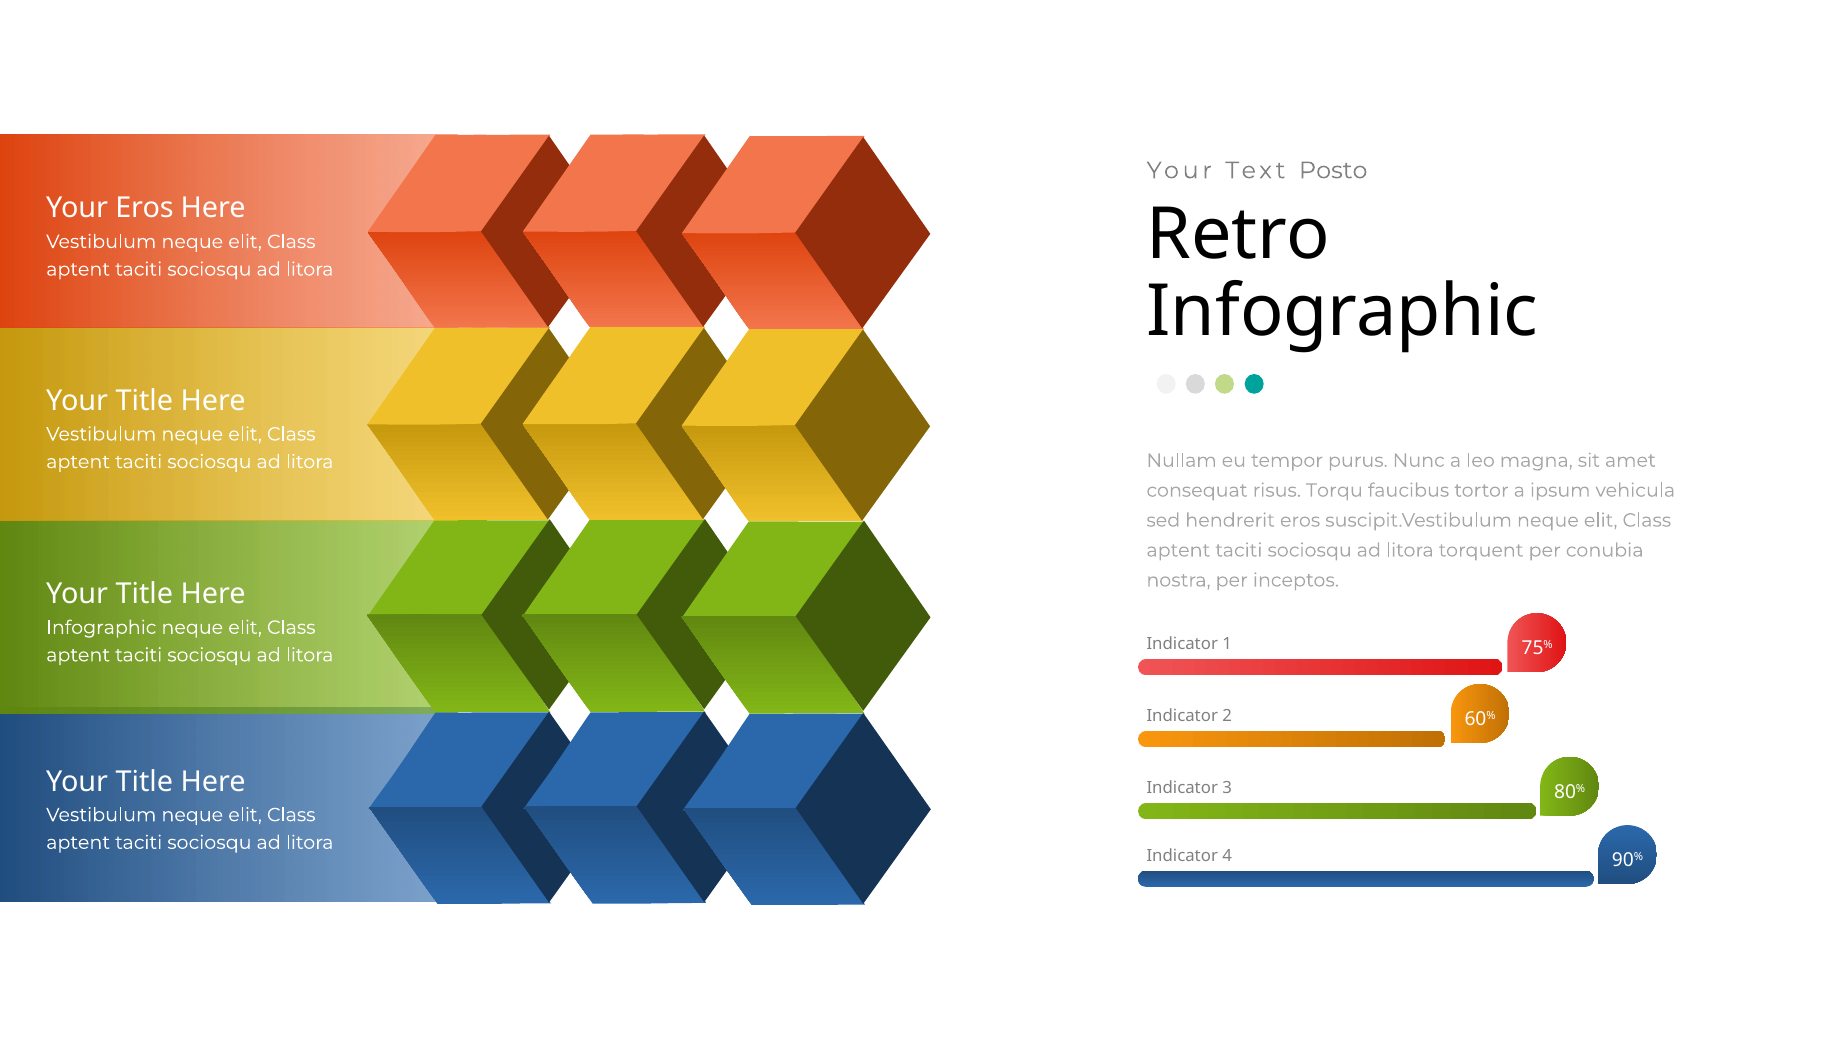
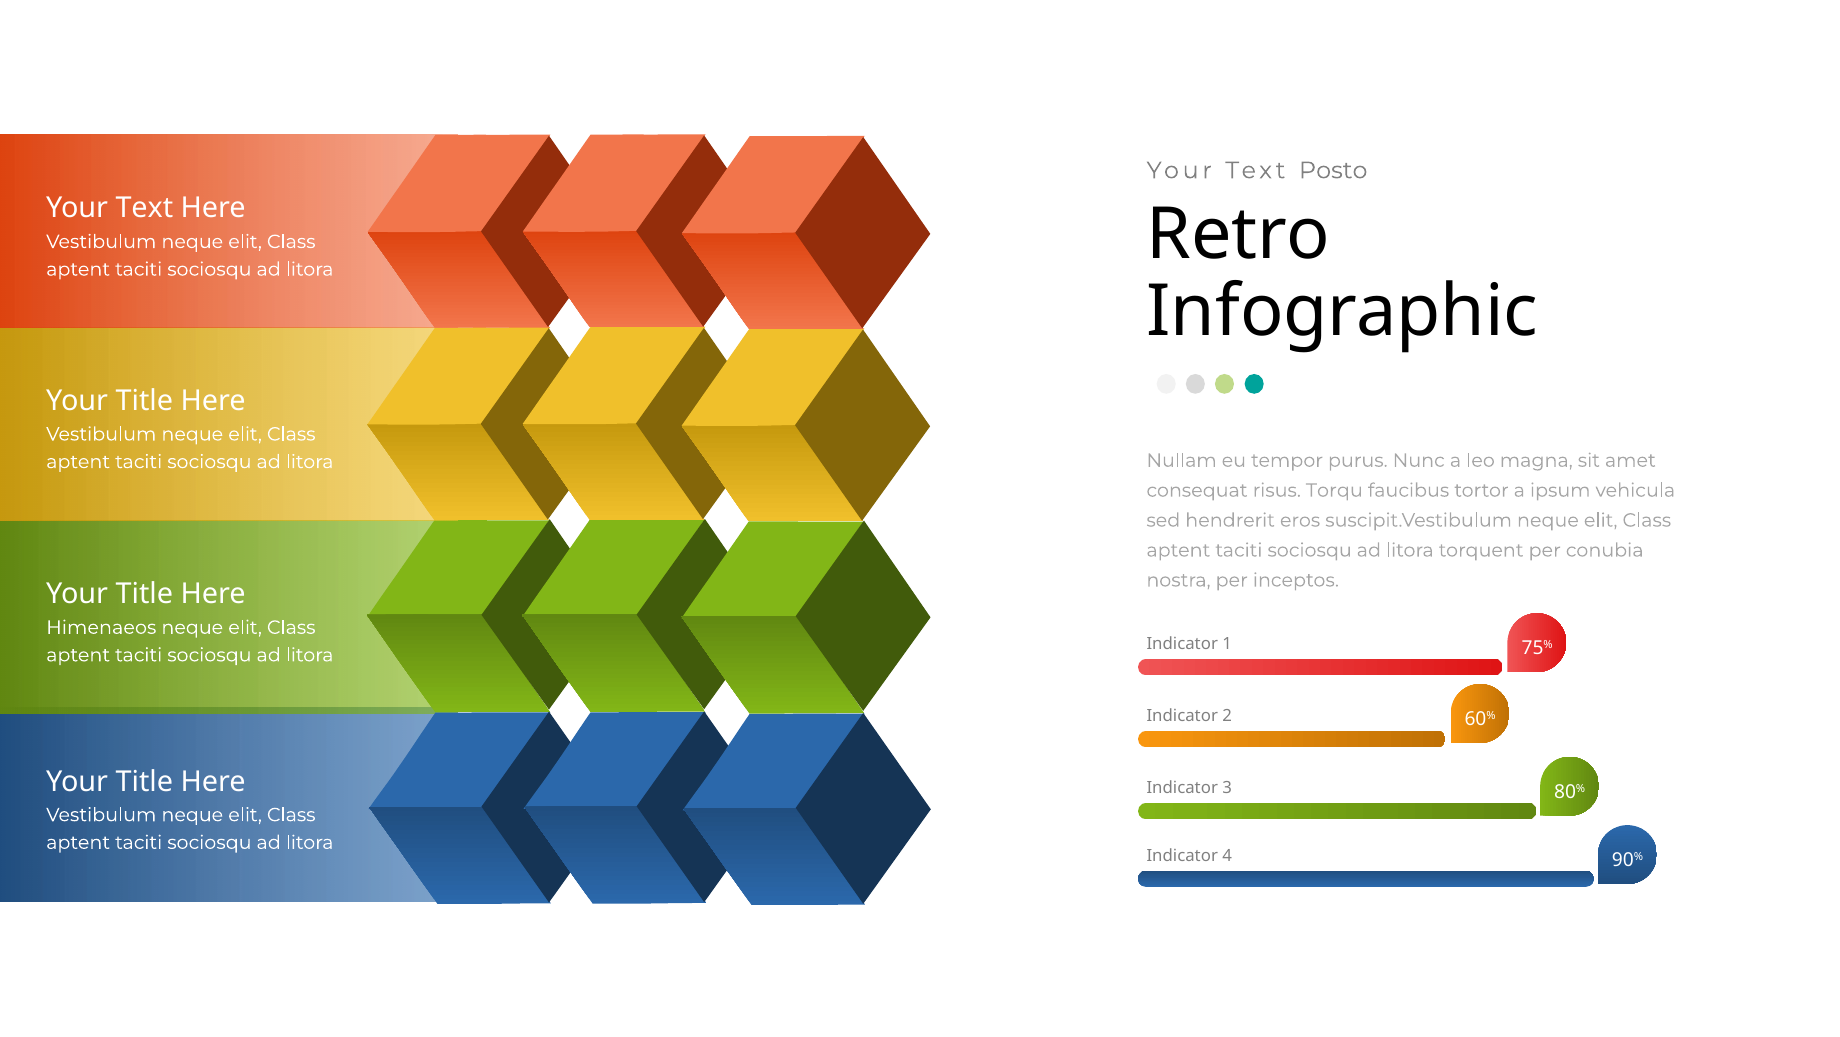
Eros: Eros -> Text (144, 208)
Infographic: Infographic -> Himenaeos (101, 627)
